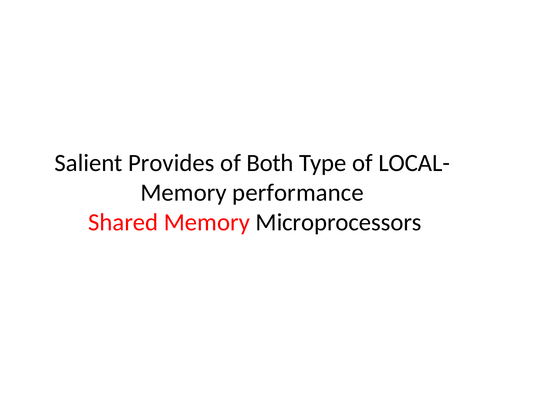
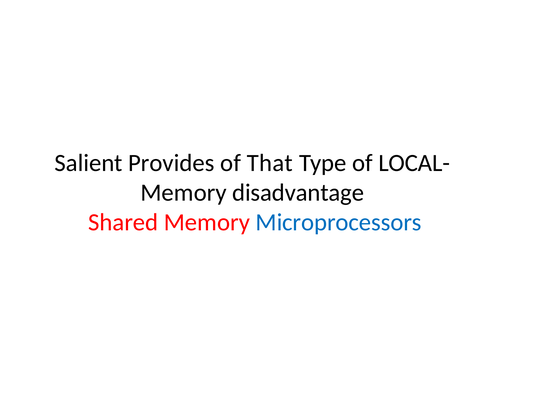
Both: Both -> That (270, 163)
performance: performance -> disadvantage (298, 193)
Microprocessors colour: black -> blue (339, 222)
